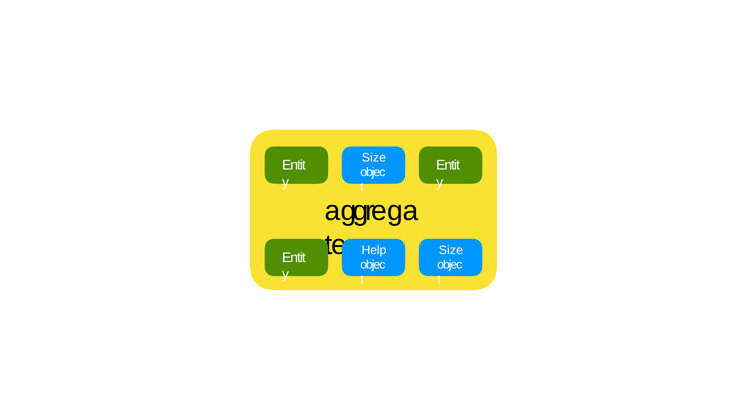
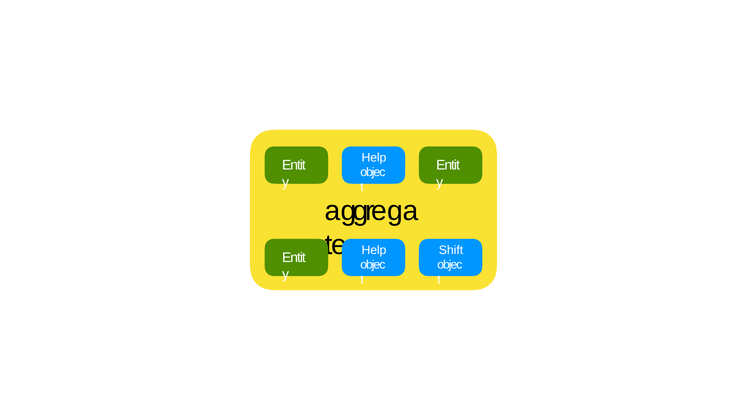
Size: Size -> Help (374, 158)
Size: Size -> Shift (451, 250)
